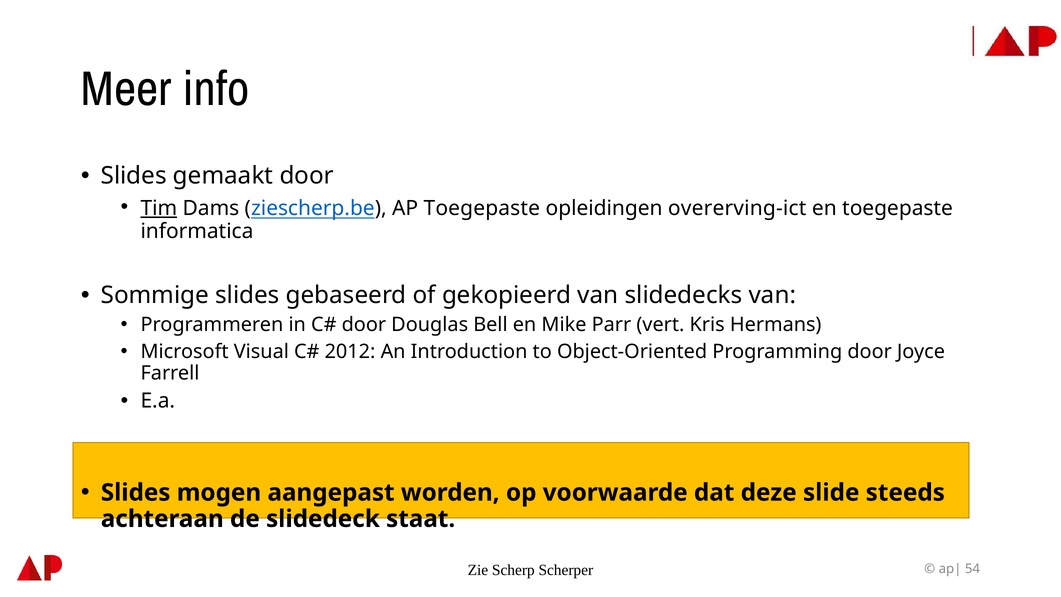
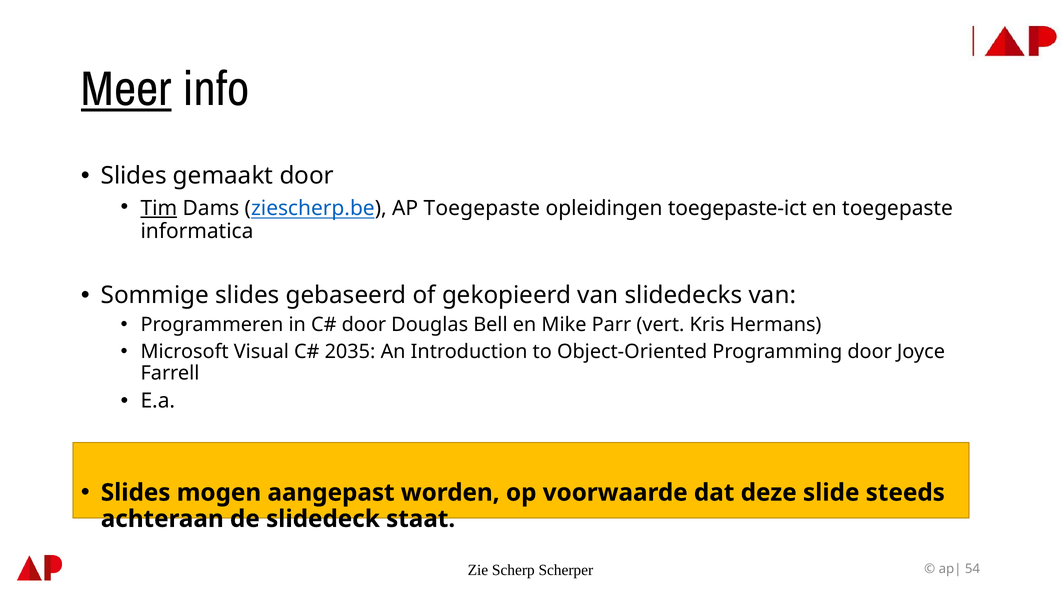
Meer underline: none -> present (126, 89)
overerving-ict: overerving-ict -> toegepaste-ict (737, 208)
2012: 2012 -> 2035 (350, 352)
